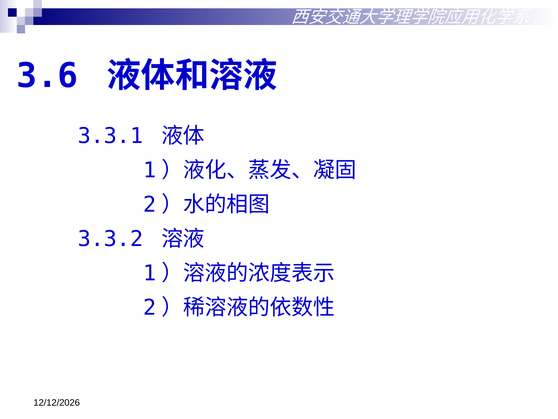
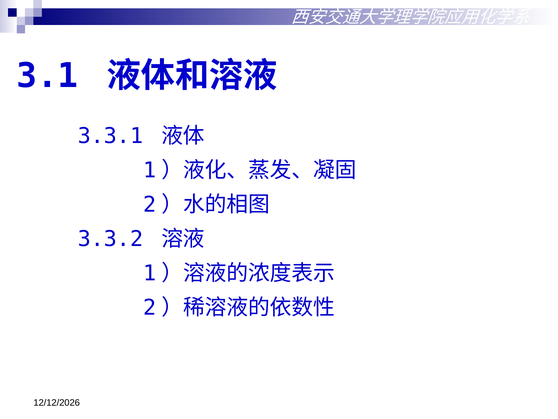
3.6: 3.6 -> 3.1 (47, 76)
